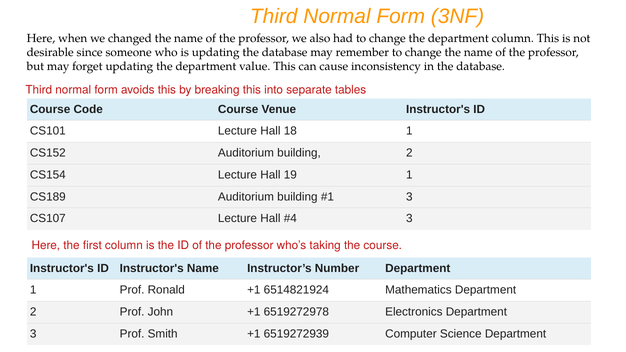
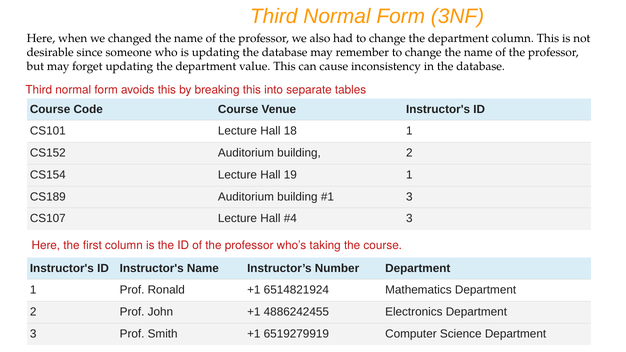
6519272978: 6519272978 -> 4886242455 (296, 312)
6519272939: 6519272939 -> 6519279919 (296, 334)
